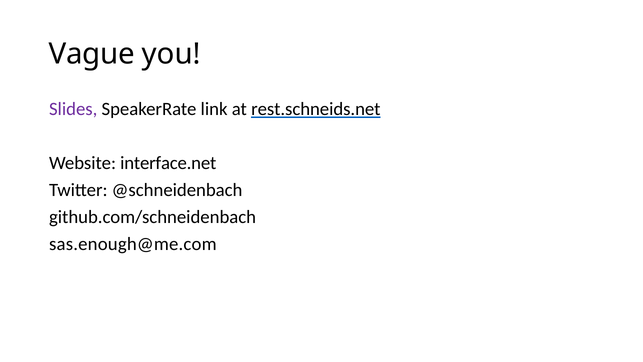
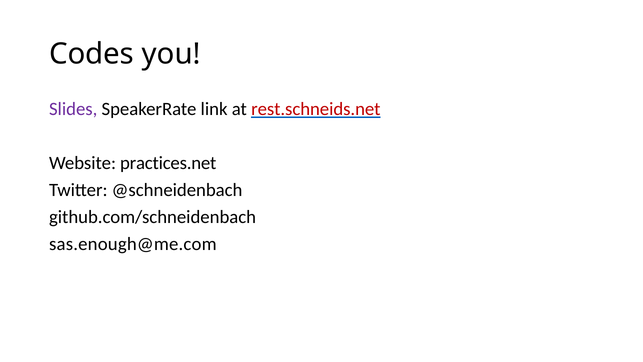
Vague: Vague -> Codes (92, 54)
rest.schneids.net colour: black -> red (316, 109)
interface.net: interface.net -> practices.net (168, 163)
